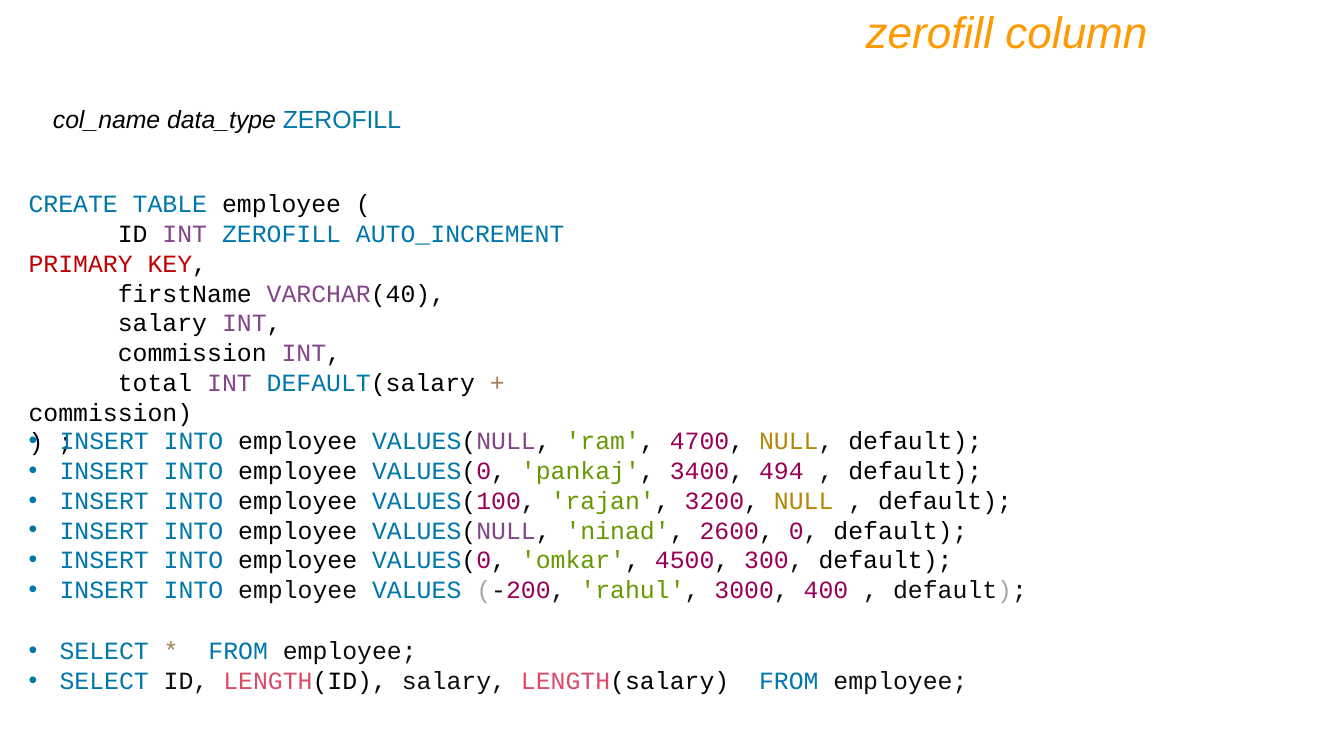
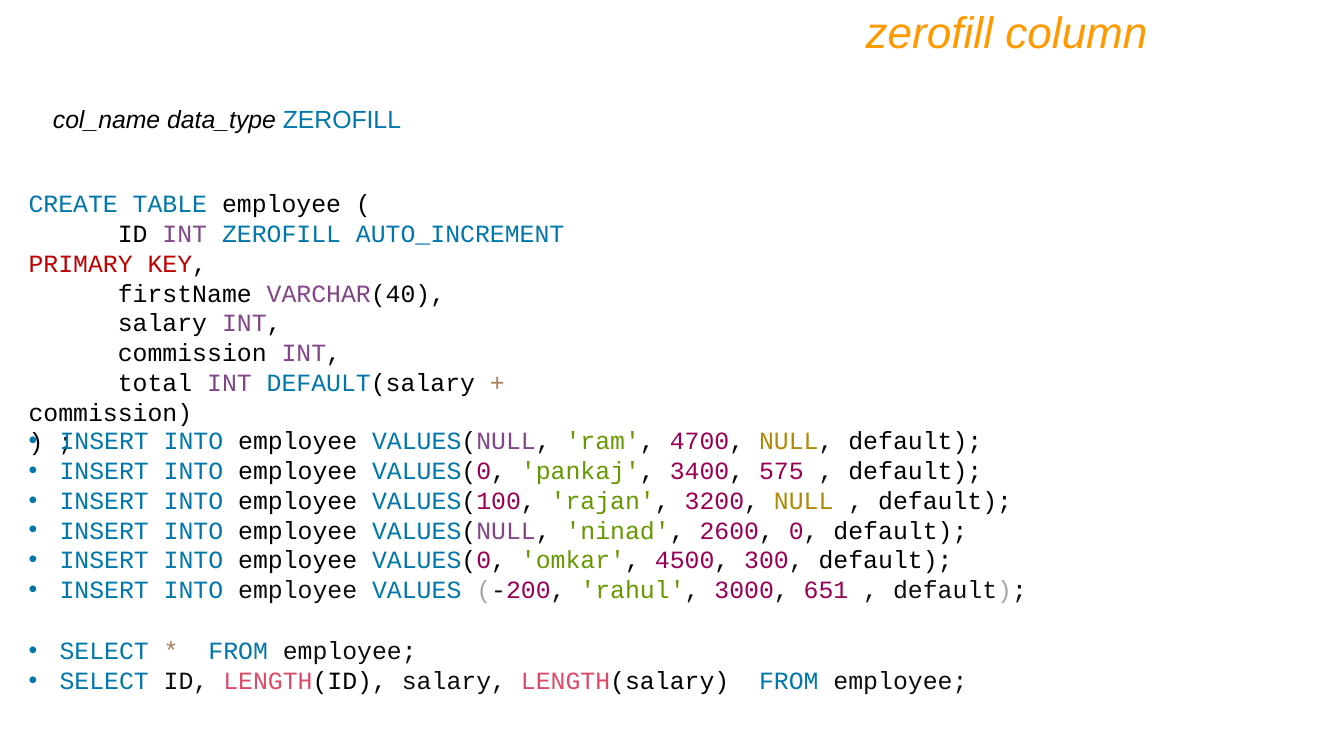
494: 494 -> 575 (781, 472)
400: 400 -> 651 (826, 591)
